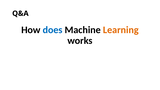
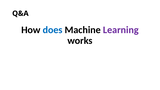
Learning colour: orange -> purple (121, 30)
